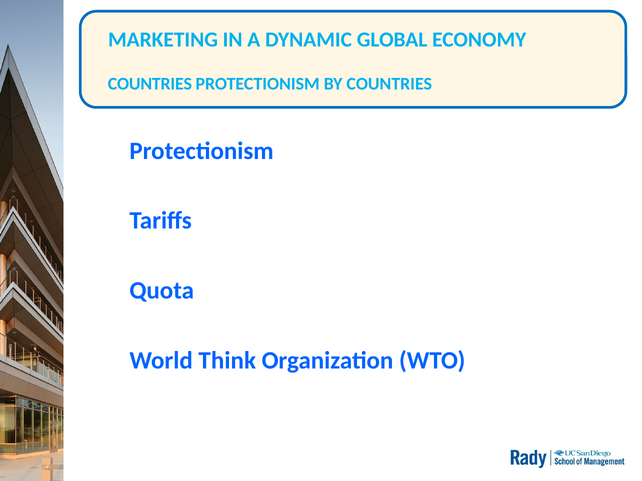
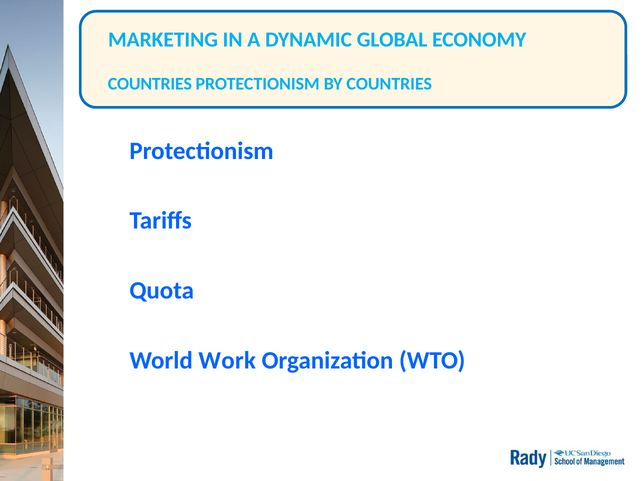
Think: Think -> Work (227, 361)
